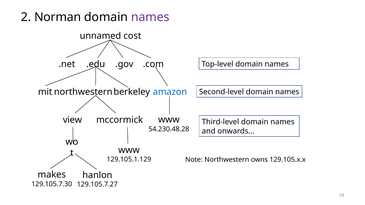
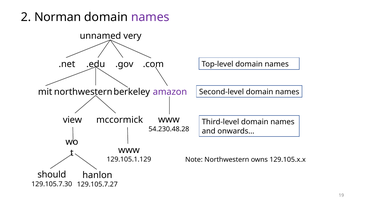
cost: cost -> very (132, 36)
amazon colour: blue -> purple (170, 92)
makes: makes -> should (52, 175)
